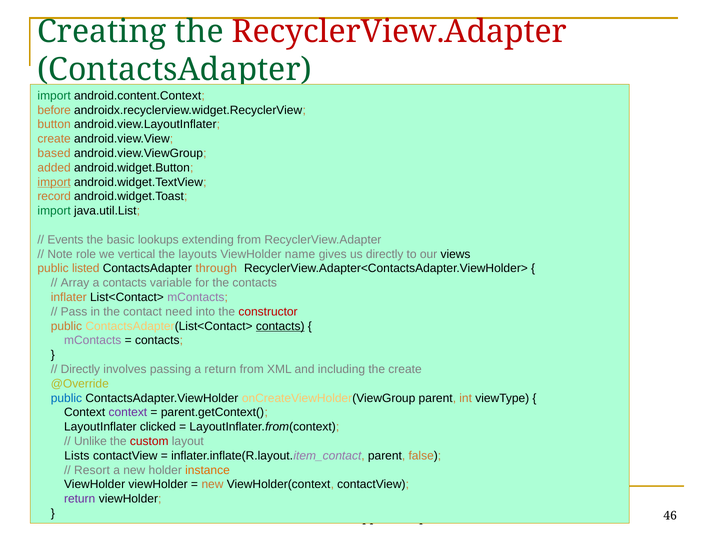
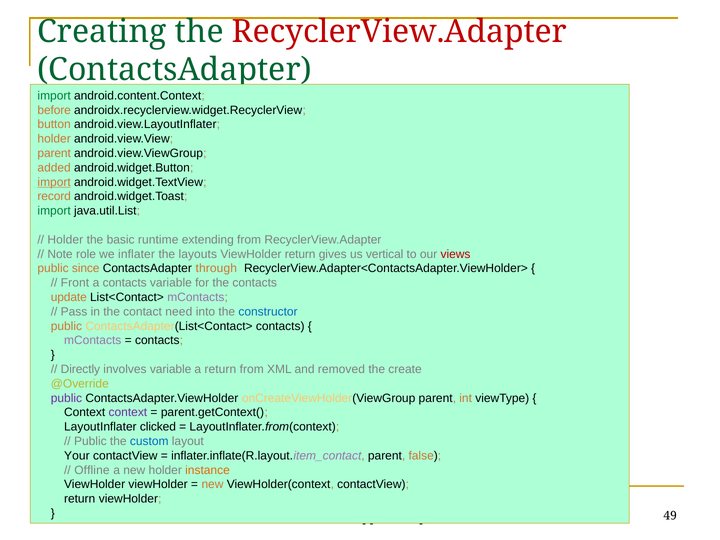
create: create -> holder (54, 139)
based: based -> parent (54, 153)
Events: Events -> Holder (65, 240)
lookups: lookups -> runtime (158, 240)
vertical: vertical -> inflater (137, 254)
ViewHolder name: name -> return (300, 254)
us directly: directly -> vertical (385, 254)
views colour: black -> red (456, 254)
listed: listed -> since (86, 268)
Array: Array -> Front (75, 283)
inflater: inflater -> update (69, 297)
constructor colour: red -> blue (268, 312)
contacts underline: present -> none (280, 326)
involves passing: passing -> variable (171, 369)
including: including -> removed (341, 369)
public colour: blue -> purple (66, 398)
Unlike: Unlike -> Public (90, 441)
custom colour: red -> blue (149, 441)
Lists: Lists -> Your (77, 456)
Resort: Resort -> Offline (92, 470)
return colour: purple -> black (80, 499)
46: 46 -> 49 (670, 516)
